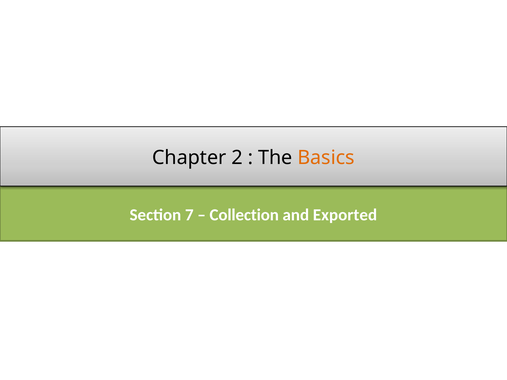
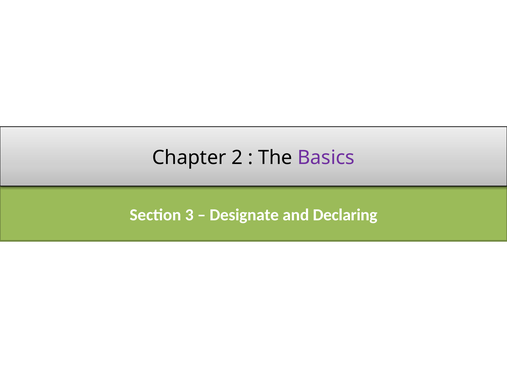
Basics colour: orange -> purple (326, 158)
7: 7 -> 3 (189, 215)
Collection: Collection -> Designate (244, 215)
Exported: Exported -> Declaring (345, 215)
